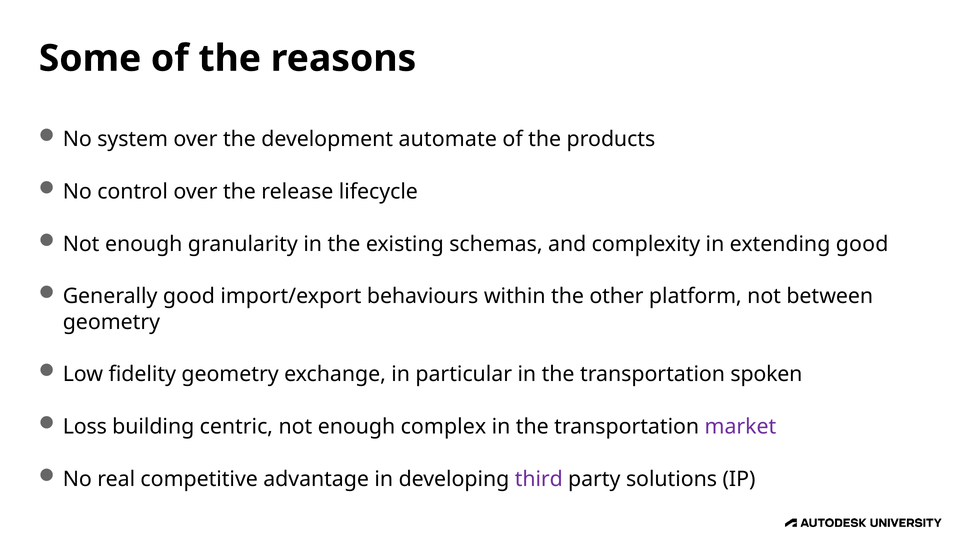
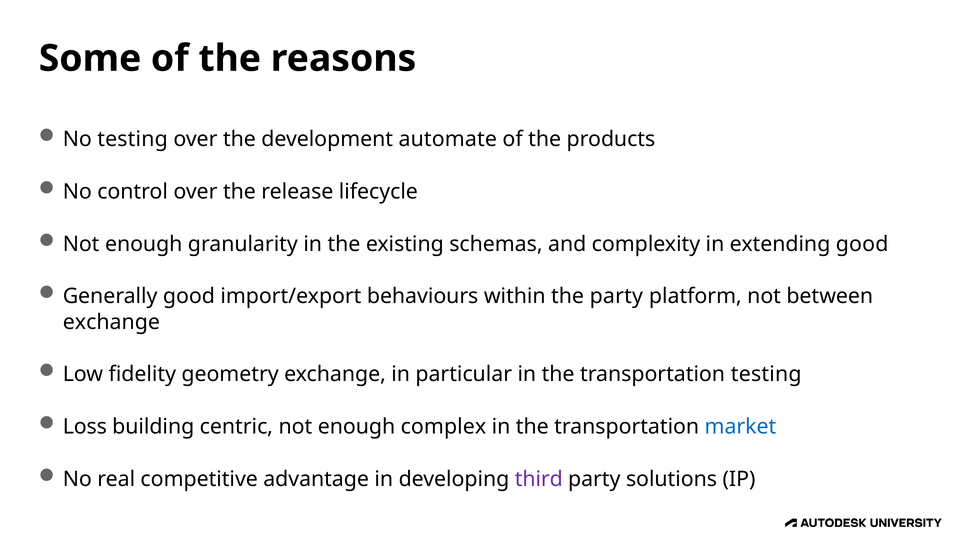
No system: system -> testing (133, 139)
the other: other -> party (616, 296)
geometry: geometry -> exchange (111, 322)
transportation spoken: spoken -> testing (766, 374)
market colour: purple -> blue (740, 426)
